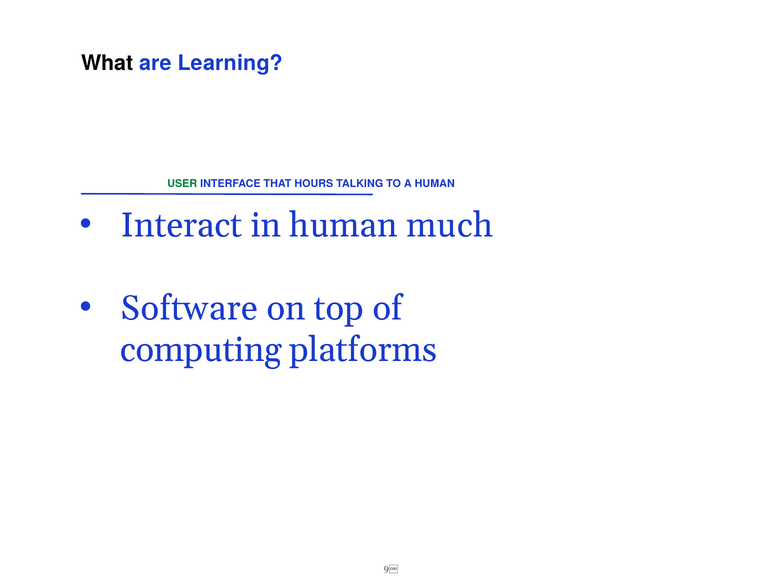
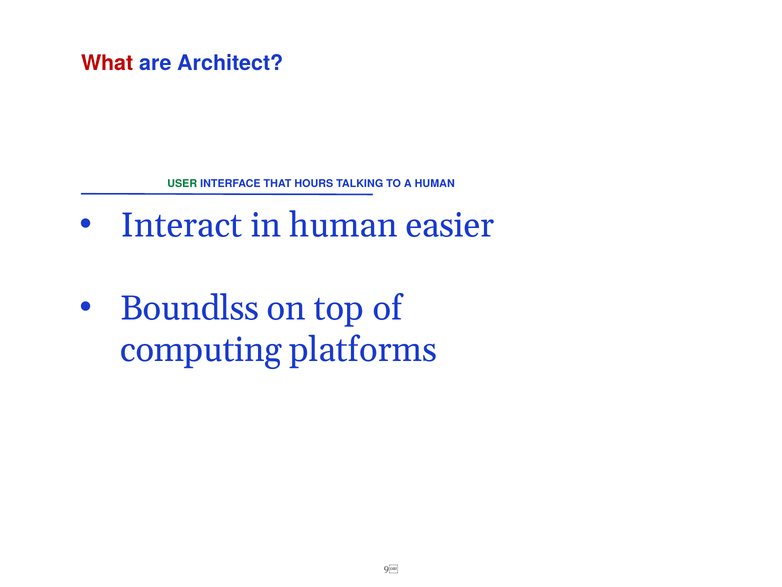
What colour: black -> red (107, 63)
Learning: Learning -> Architect (230, 63)
much: much -> easier (450, 225)
Software: Software -> Boundlss (190, 308)
